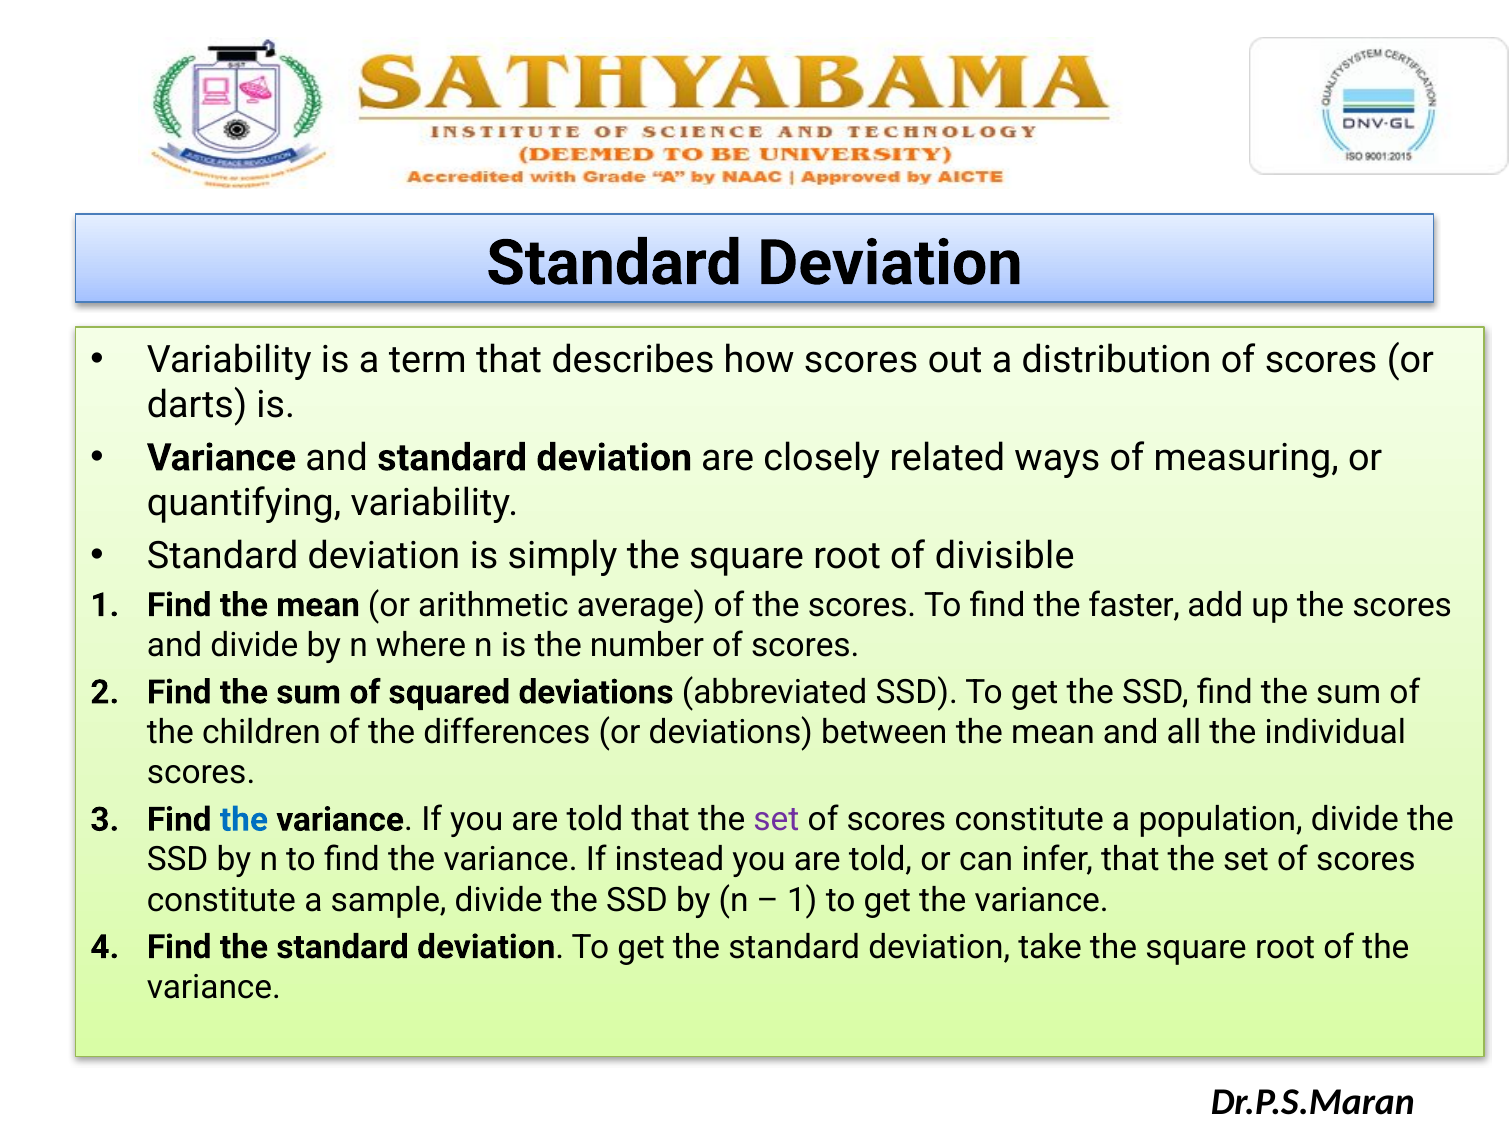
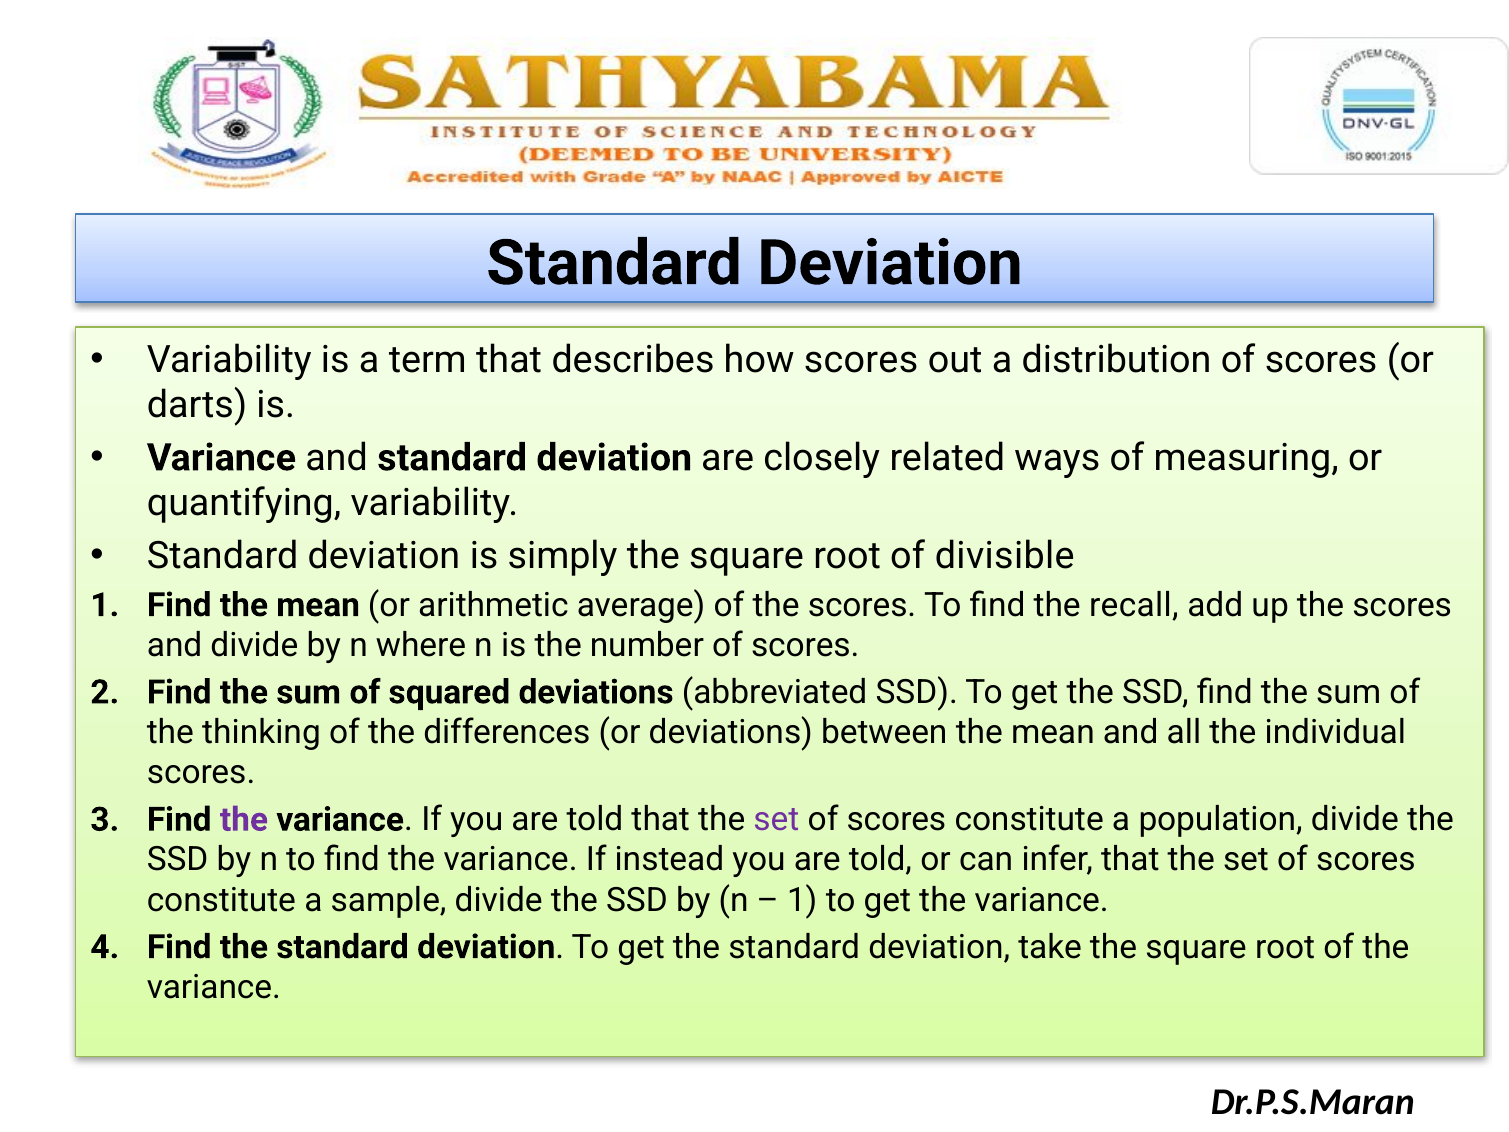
faster: faster -> recall (1134, 605)
children: children -> thinking (261, 732)
the colour: blue -> purple (244, 819)
